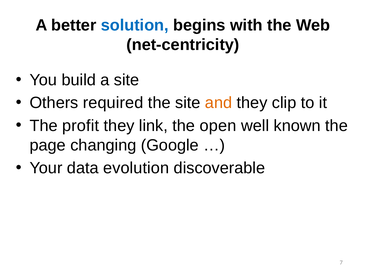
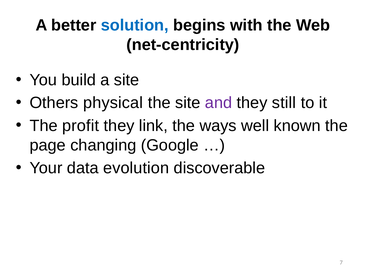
required: required -> physical (113, 103)
and colour: orange -> purple (219, 103)
clip: clip -> still (284, 103)
open: open -> ways (218, 125)
